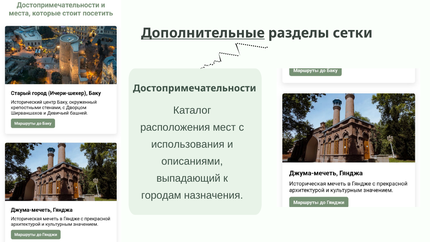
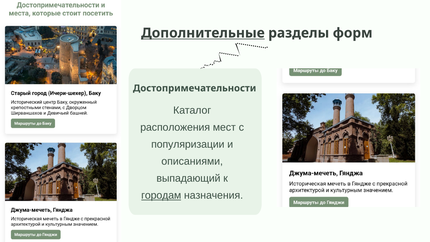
сетки: сетки -> форм (353, 33)
использования: использования -> популяризации (188, 144)
городам underline: none -> present (161, 195)
